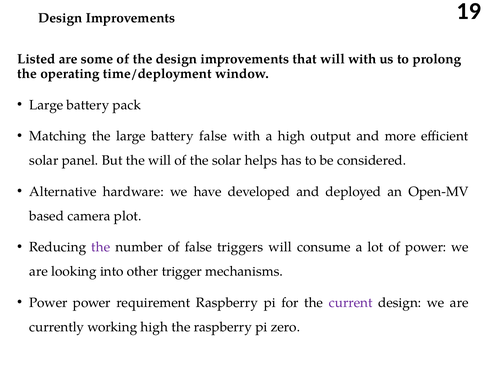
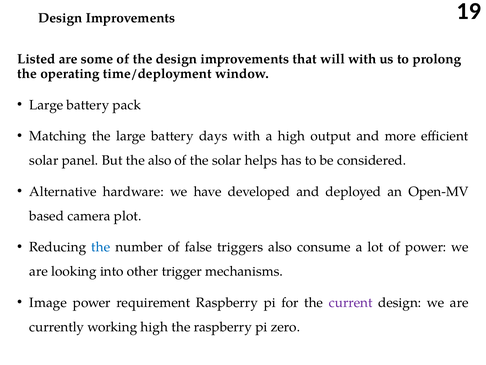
battery false: false -> days (213, 136)
the will: will -> also (160, 160)
the colour: purple -> blue (101, 247)
triggers will: will -> also (280, 247)
Power: Power -> Image (48, 302)
